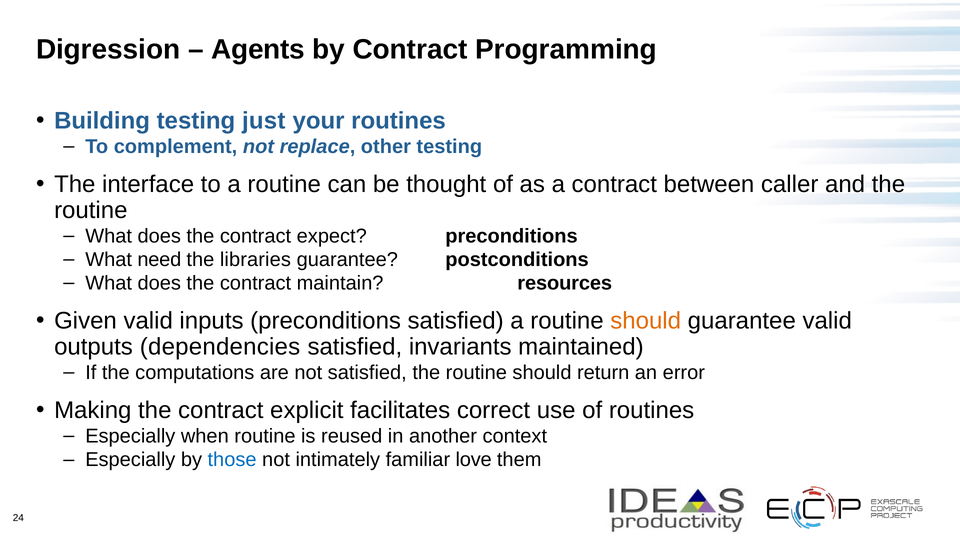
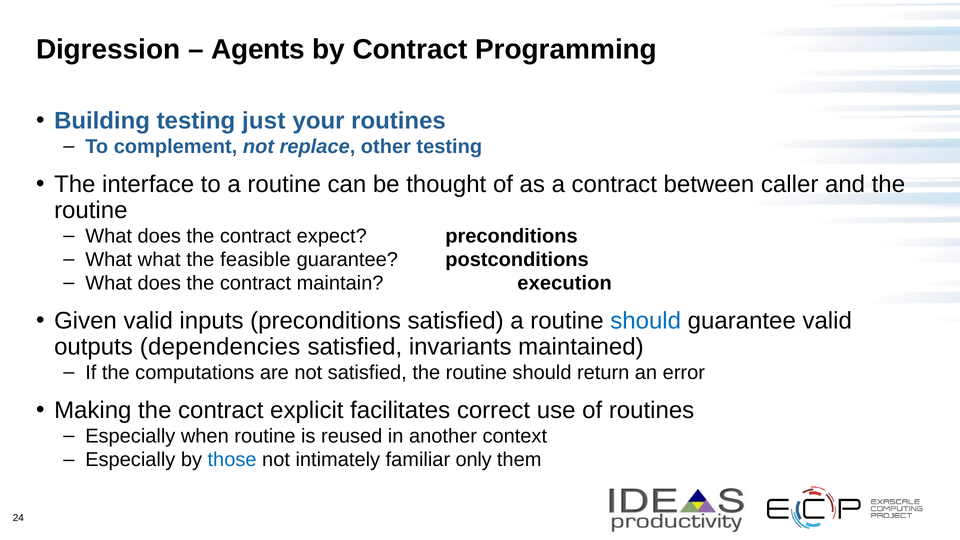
What need: need -> what (159, 260)
libraries: libraries -> feasible (255, 260)
resources: resources -> execution (565, 283)
should colour: orange -> blue (646, 321)
love: love -> only (474, 460)
